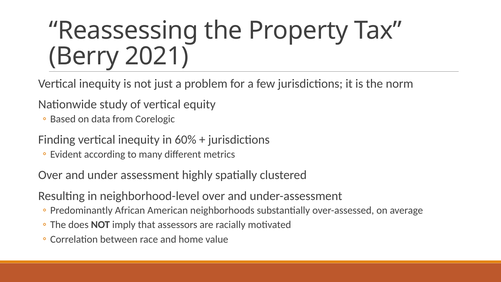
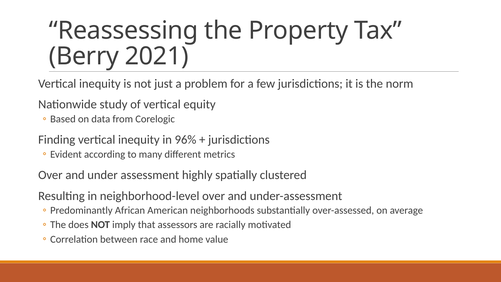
60%: 60% -> 96% (186, 140)
